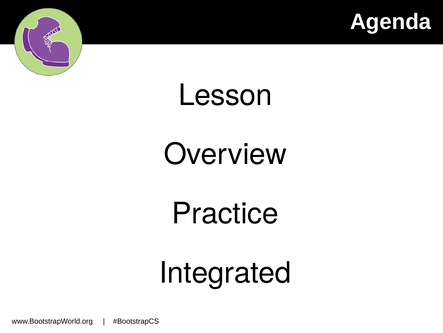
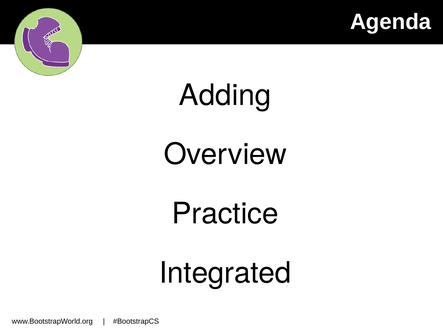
Lesson: Lesson -> Adding (225, 95)
